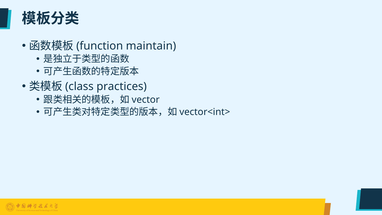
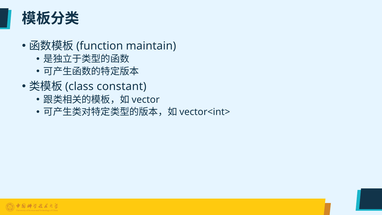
practices: practices -> constant (122, 86)
